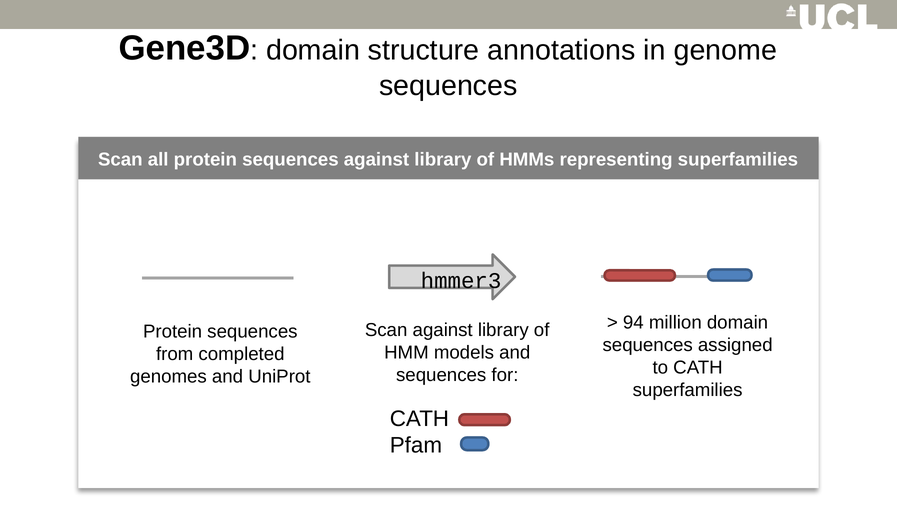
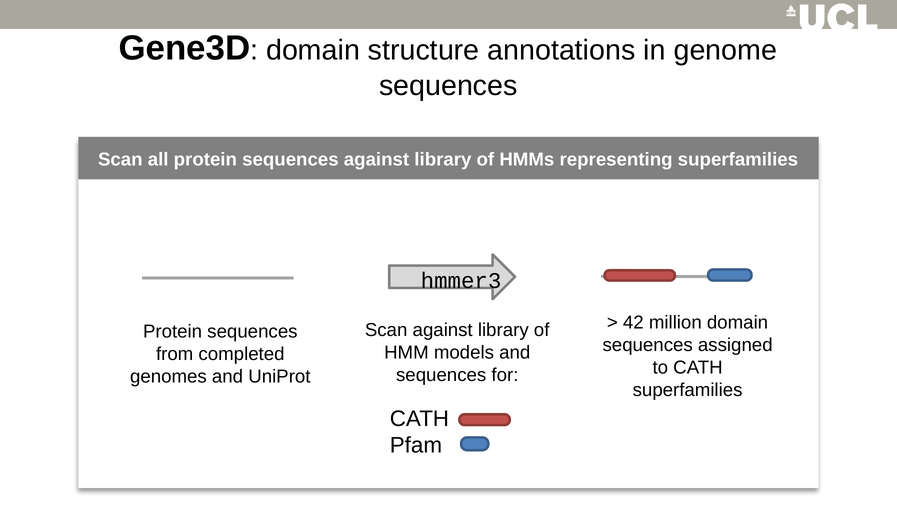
94: 94 -> 42 (633, 322)
